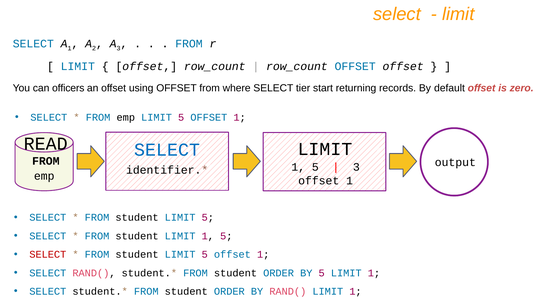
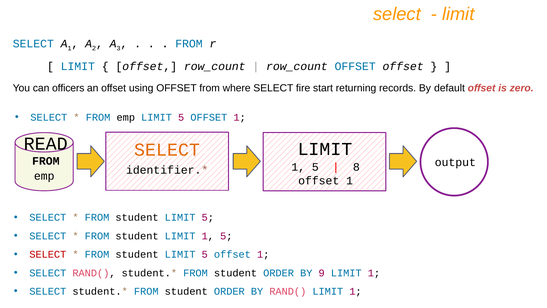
tier: tier -> fire (303, 88)
SELECT colour: blue -> orange (167, 150)
3: 3 -> 8 (356, 167)
BY 5: 5 -> 9 (322, 273)
